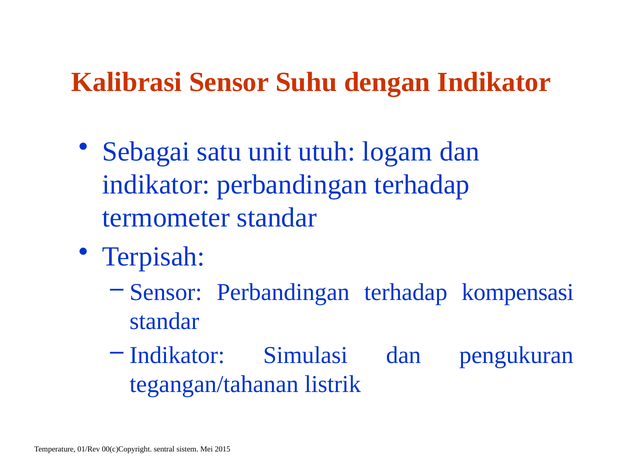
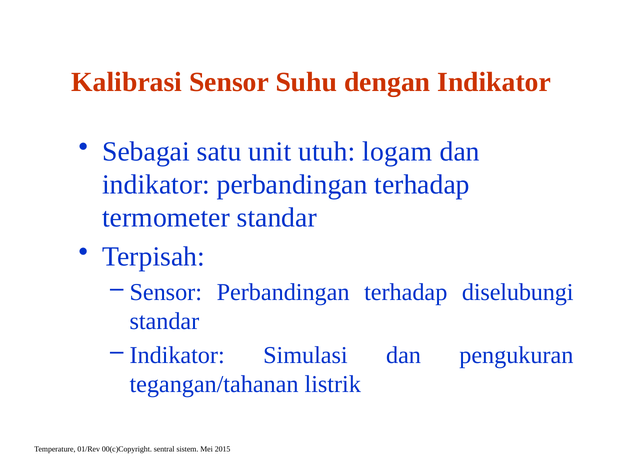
kompensasi: kompensasi -> diselubungi (518, 292)
